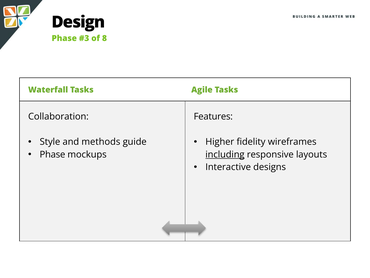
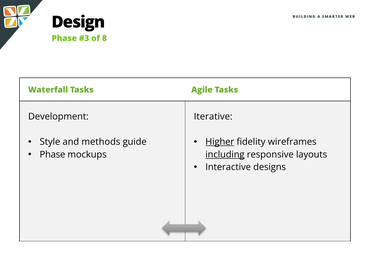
Collaboration: Collaboration -> Development (58, 116)
Features: Features -> Iterative (213, 116)
Higher underline: none -> present (220, 142)
